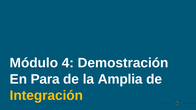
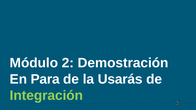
4: 4 -> 2 (68, 63)
Amplia: Amplia -> Usarás (120, 79)
Integración colour: yellow -> light green (46, 96)
